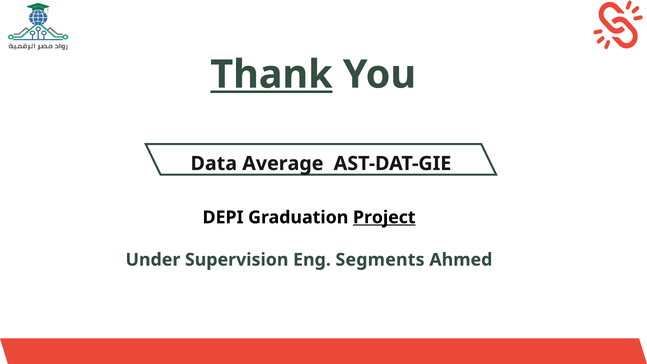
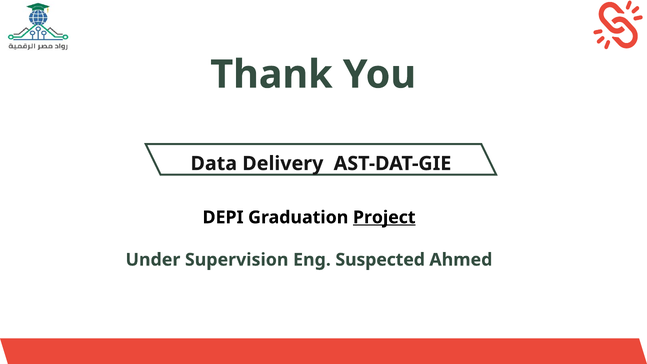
Thank underline: present -> none (271, 75)
Average: Average -> Delivery (283, 164)
Segments: Segments -> Suspected (380, 260)
